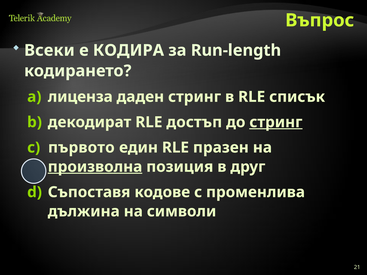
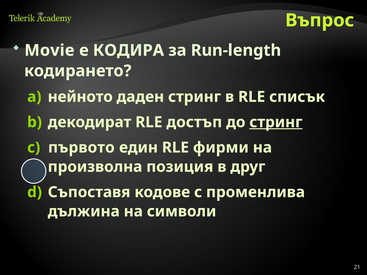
Всеки: Всеки -> Movie (49, 50)
лиценза: лиценза -> нейното (80, 97)
празен: празен -> фирми (221, 148)
произволна underline: present -> none (95, 167)
